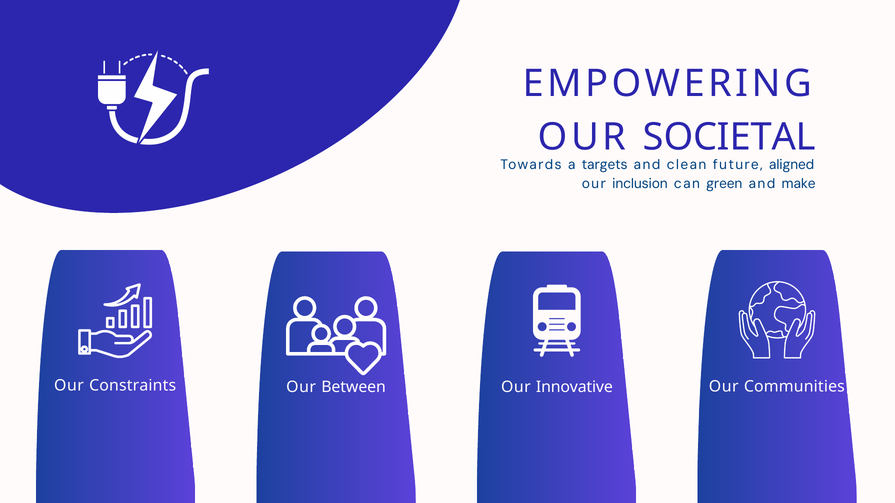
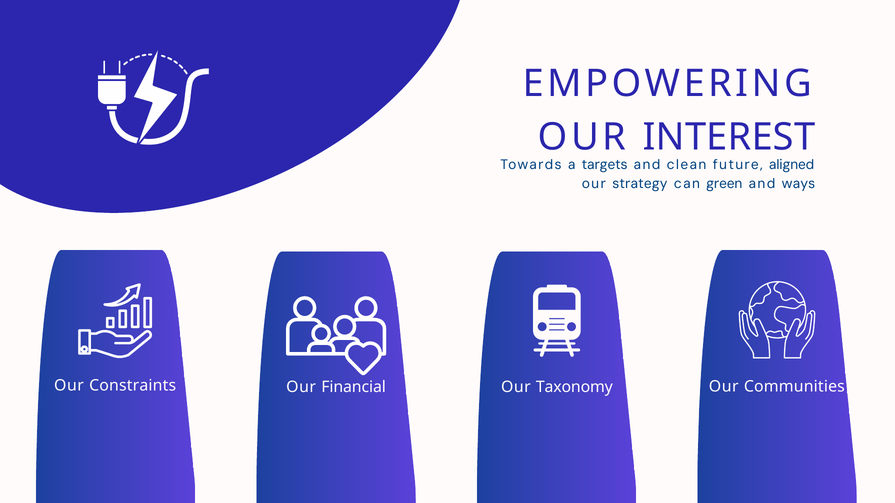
SOCIETAL: SOCIETAL -> INTEREST (729, 137)
inclusion: inclusion -> strategy (640, 184)
make: make -> ways (798, 184)
Between: Between -> Financial (354, 387)
Innovative: Innovative -> Taxonomy (574, 387)
